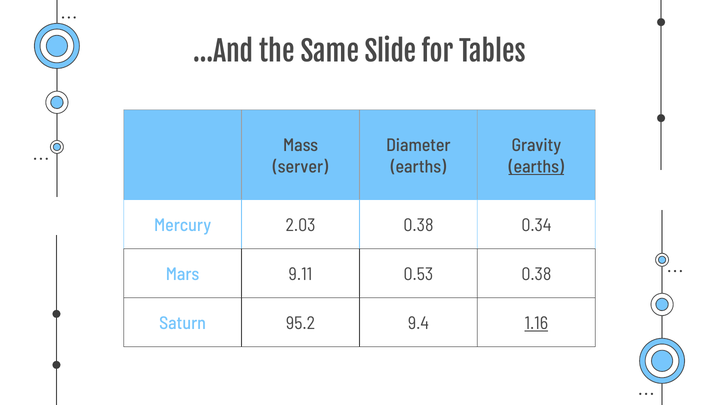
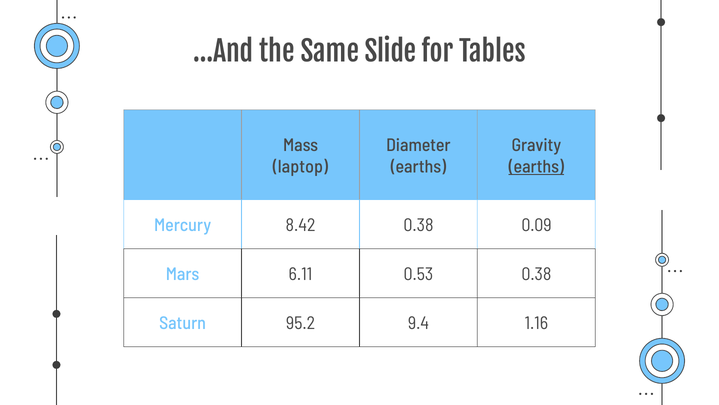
server: server -> laptop (300, 166)
2.03: 2.03 -> 8.42 (301, 225)
0.34: 0.34 -> 0.09 (536, 225)
9.11: 9.11 -> 6.11 (300, 274)
1.16 underline: present -> none (536, 323)
